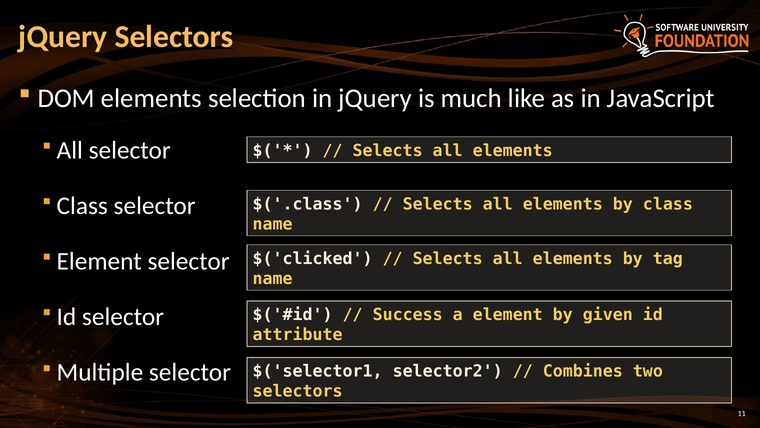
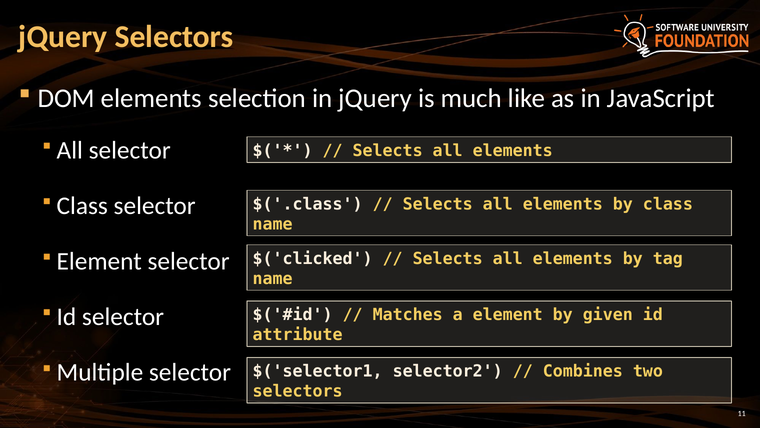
Success: Success -> Matches (408, 315)
